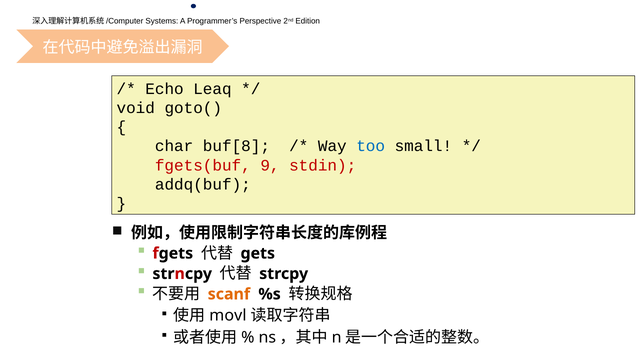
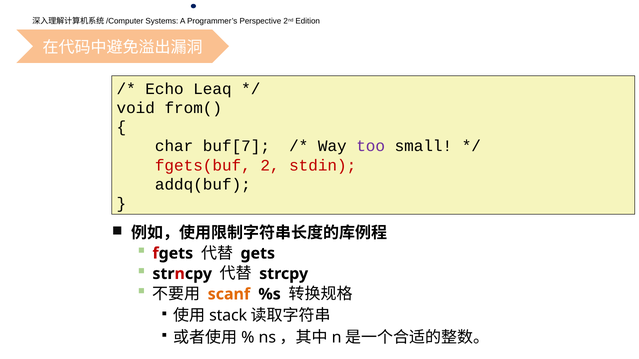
goto(: goto( -> from( (193, 108)
buf[8: buf[8 -> buf[7 (236, 146)
too colour: blue -> purple (371, 146)
9: 9 -> 2 (270, 166)
movl: movl -> stack (228, 316)
